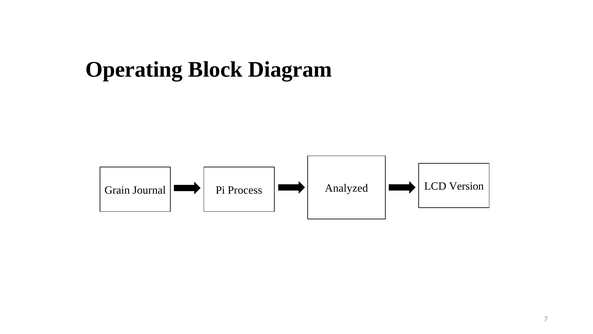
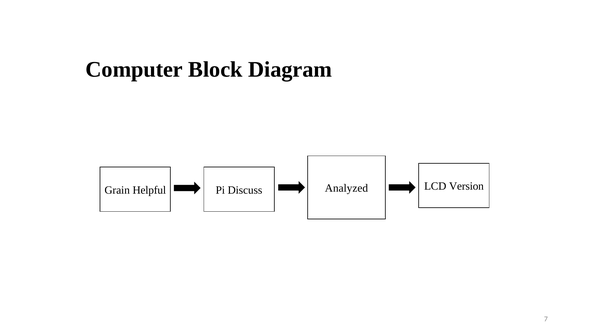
Operating: Operating -> Computer (134, 69)
Journal: Journal -> Helpful (149, 190)
Process: Process -> Discuss (245, 190)
